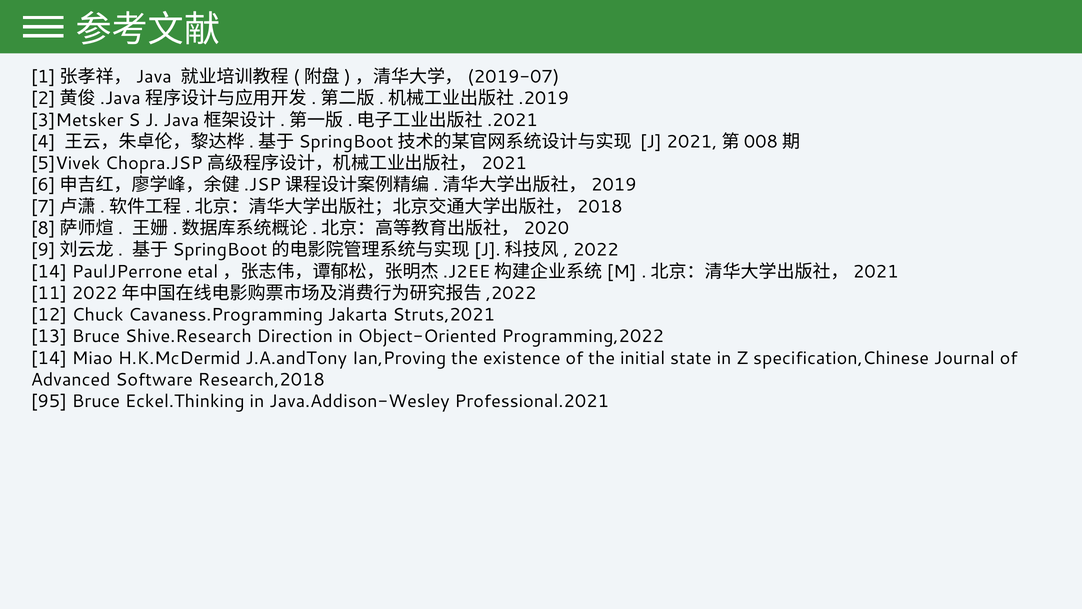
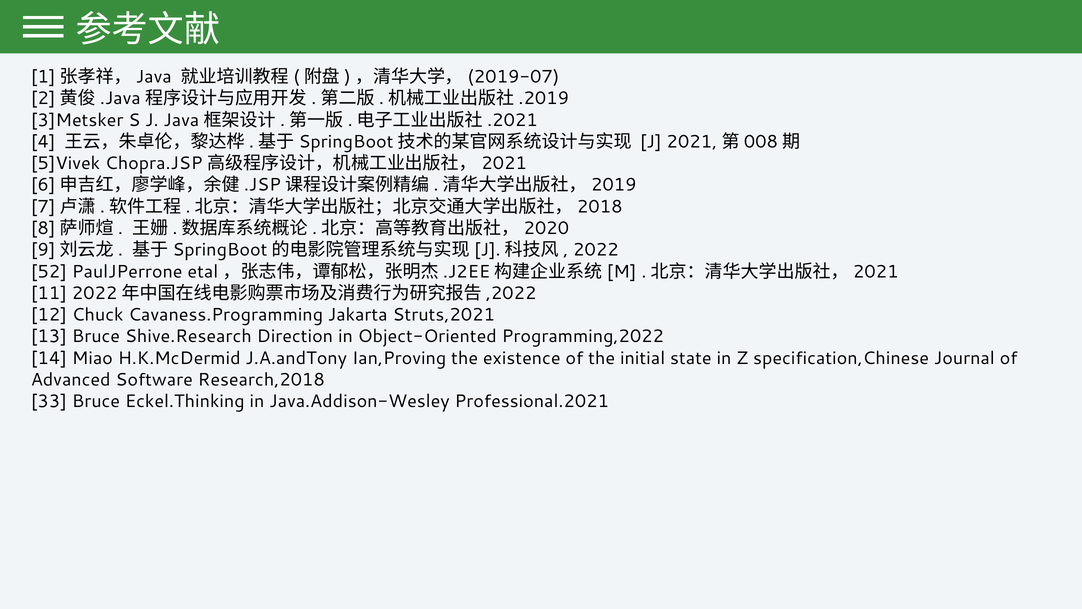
14: 14 -> 52 (49, 271)
95: 95 -> 33 (49, 401)
